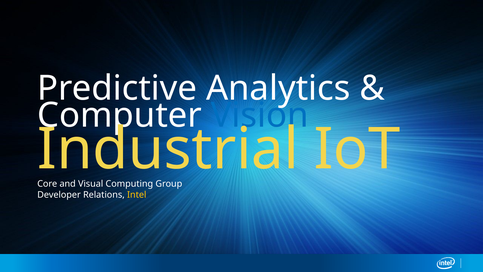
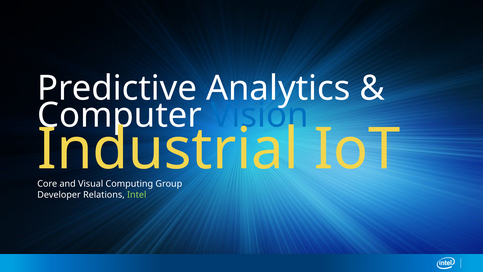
Intel colour: yellow -> light green (137, 195)
